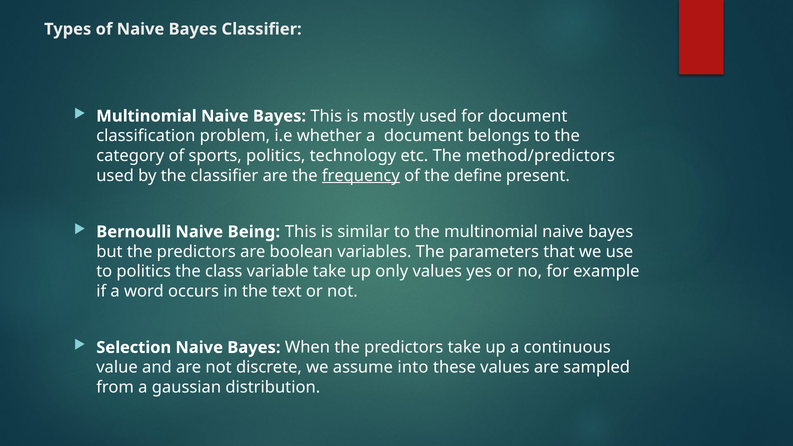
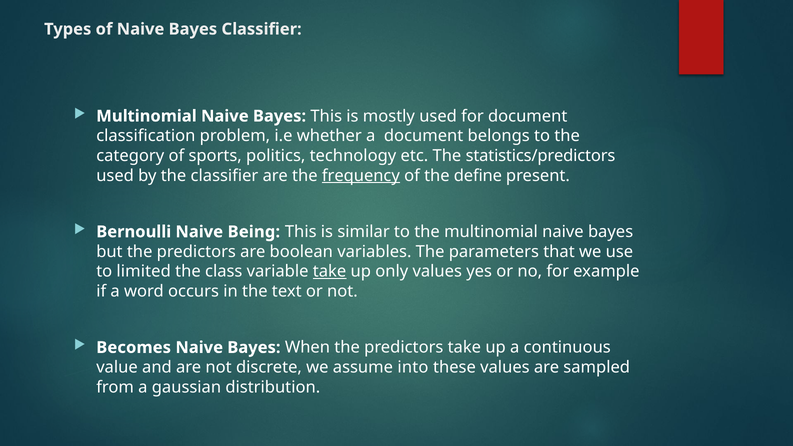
method/predictors: method/predictors -> statistics/predictors (540, 156)
to politics: politics -> limited (144, 271)
take underline: none -> present (330, 271)
Selection: Selection -> Becomes (134, 348)
